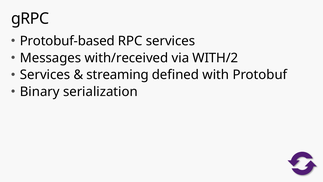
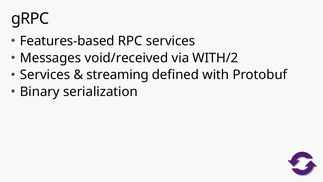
Protobuf-based: Protobuf-based -> Features-based (67, 41)
with/received: with/received -> void/received (126, 58)
